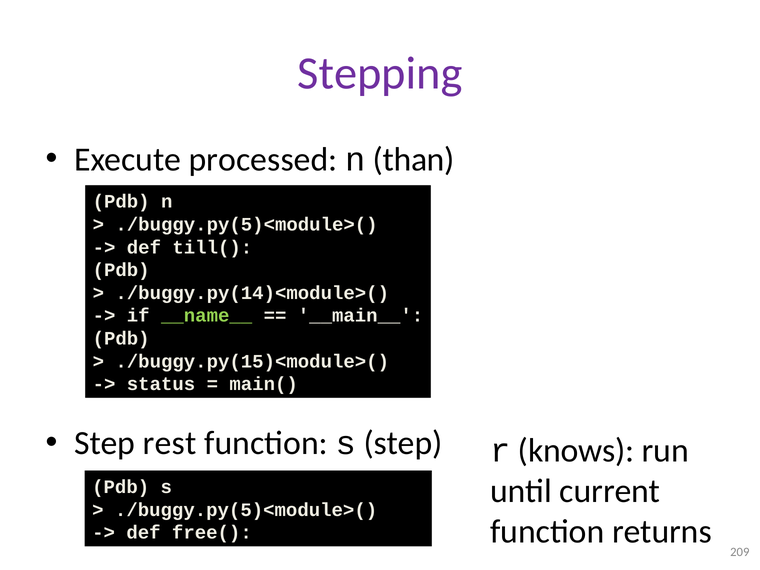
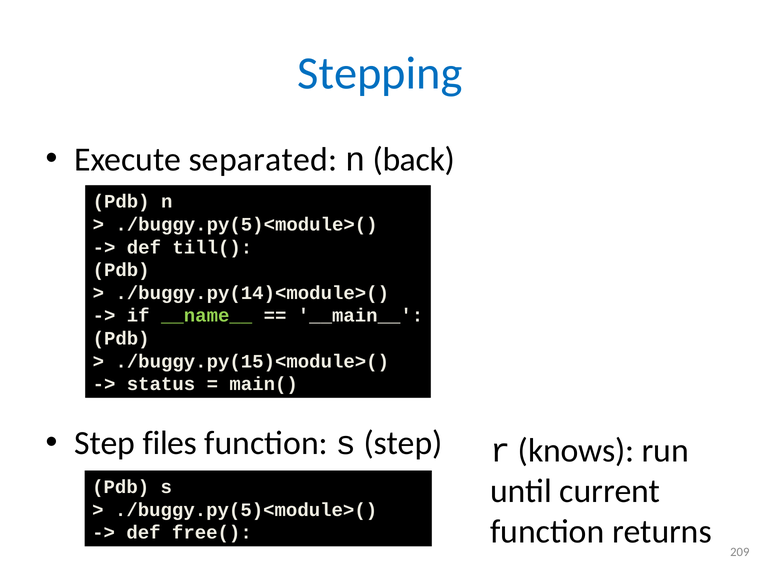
Stepping colour: purple -> blue (380, 74)
processed: processed -> separated (263, 159)
than: than -> back (414, 159)
rest: rest -> files (170, 443)
